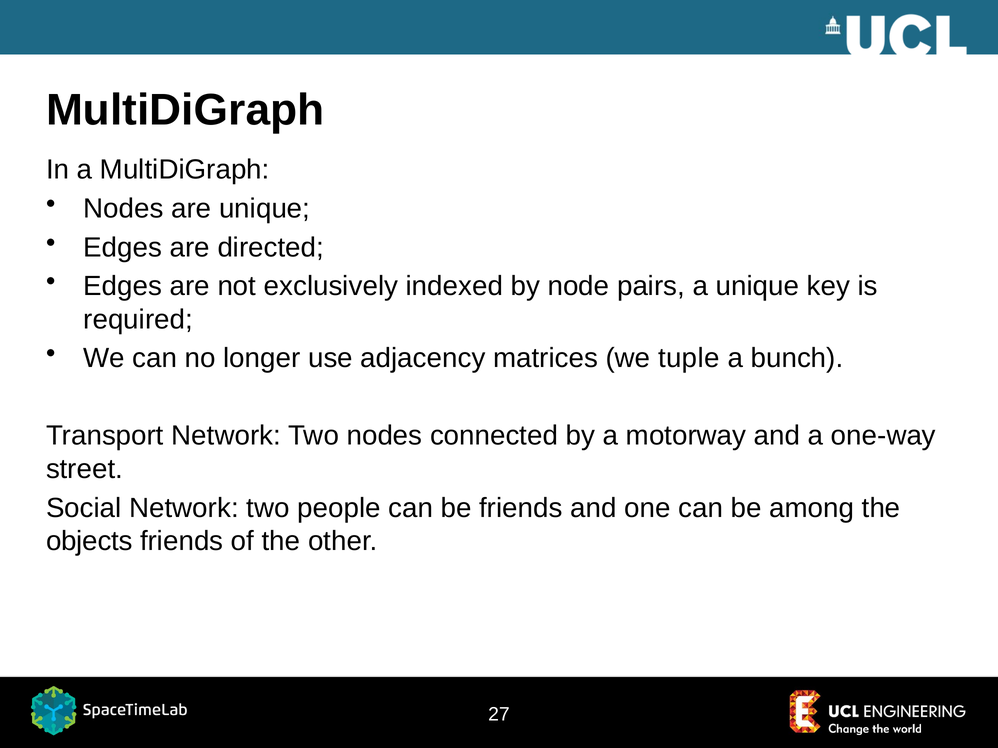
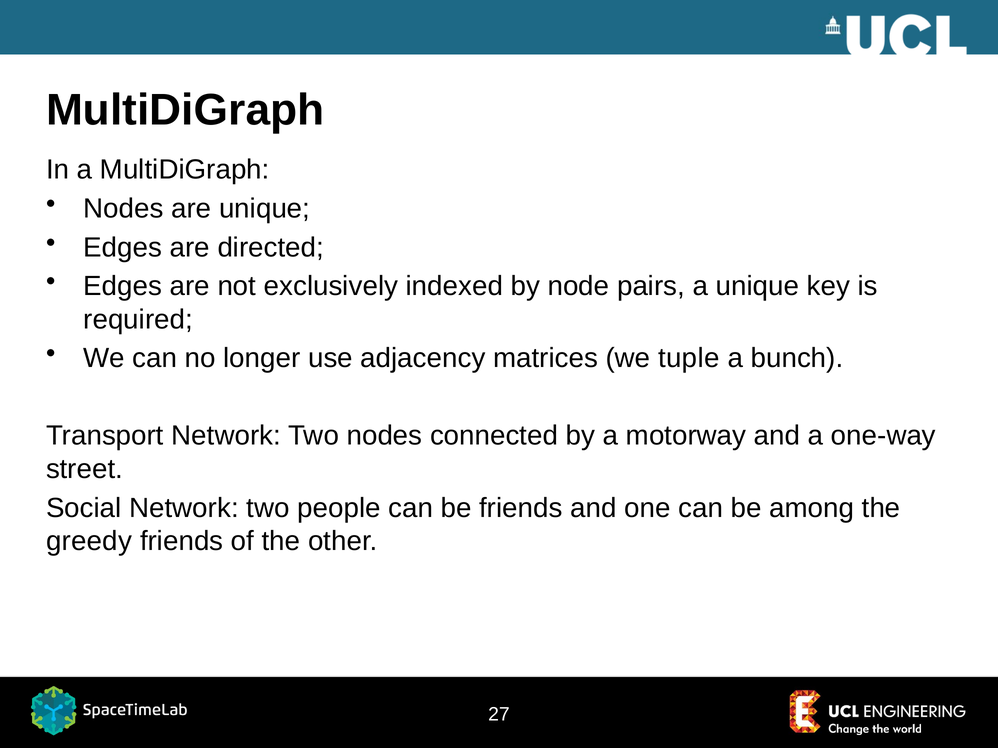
objects: objects -> greedy (89, 541)
